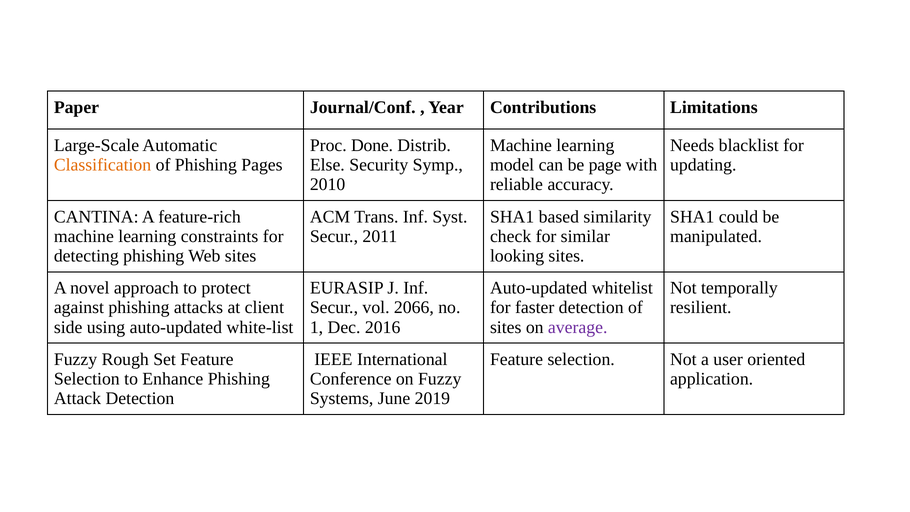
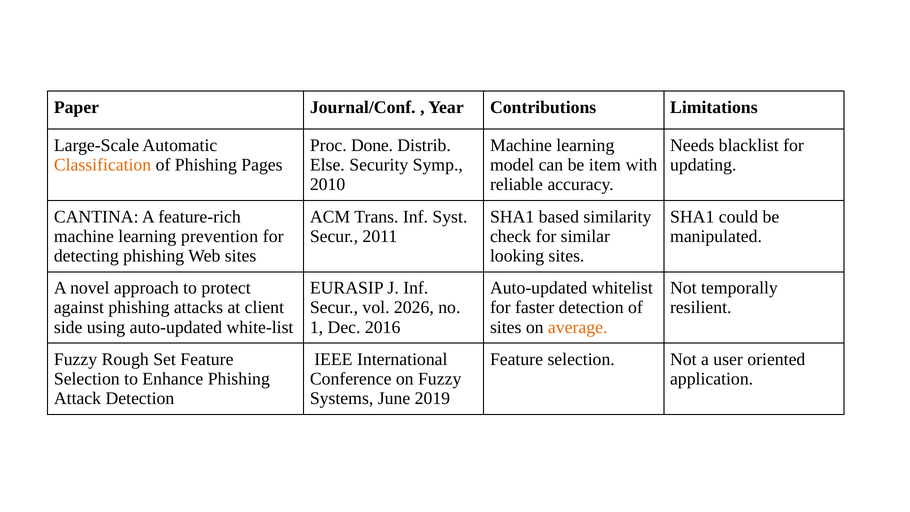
page: page -> item (605, 165)
constraints: constraints -> prevention (219, 236)
2066: 2066 -> 2026 (414, 308)
average colour: purple -> orange (578, 327)
